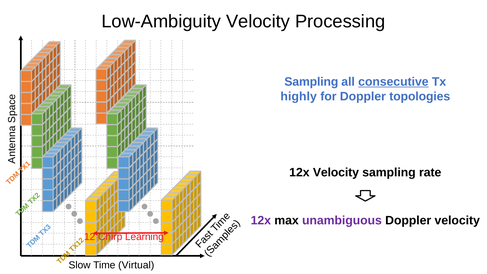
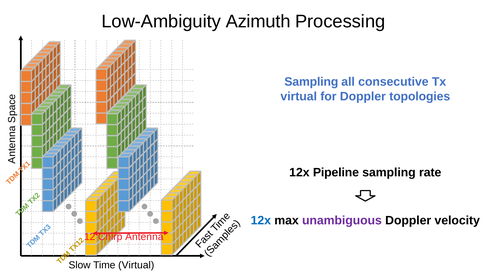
Low-Ambiguity Velocity: Velocity -> Azimuth (258, 21)
consecutive underline: present -> none (393, 82)
highly: highly -> virtual (299, 96)
12x Velocity: Velocity -> Pipeline (336, 173)
12x colour: purple -> blue (261, 220)
Learning: Learning -> Antenna (144, 237)
